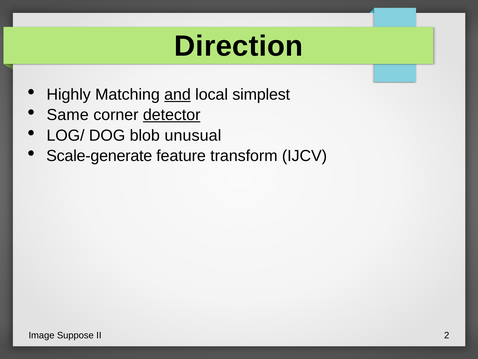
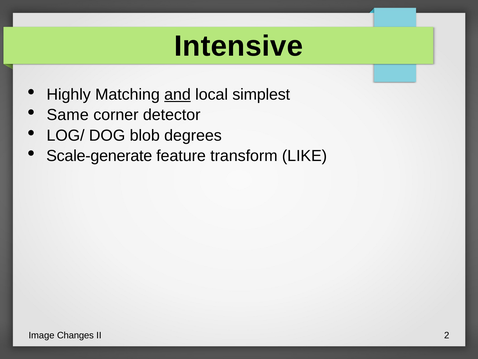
Direction: Direction -> Intensive (239, 46)
detector underline: present -> none (172, 115)
unusual: unusual -> degrees (193, 135)
IJCV: IJCV -> LIKE (304, 156)
Suppose: Suppose -> Changes (75, 335)
